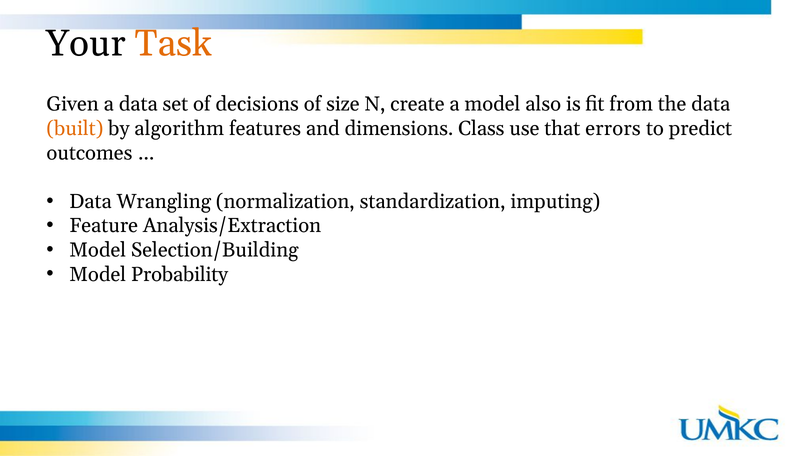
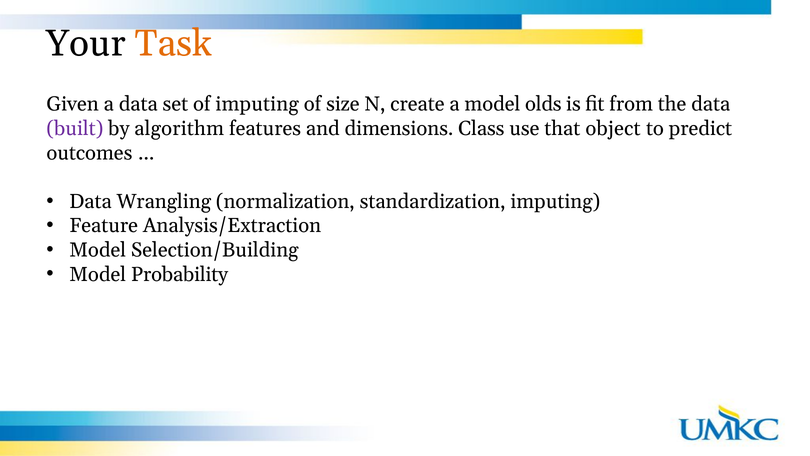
of decisions: decisions -> imputing (257, 104)
also: also -> olds (543, 104)
built colour: orange -> purple (75, 128)
errors: errors -> object (613, 128)
